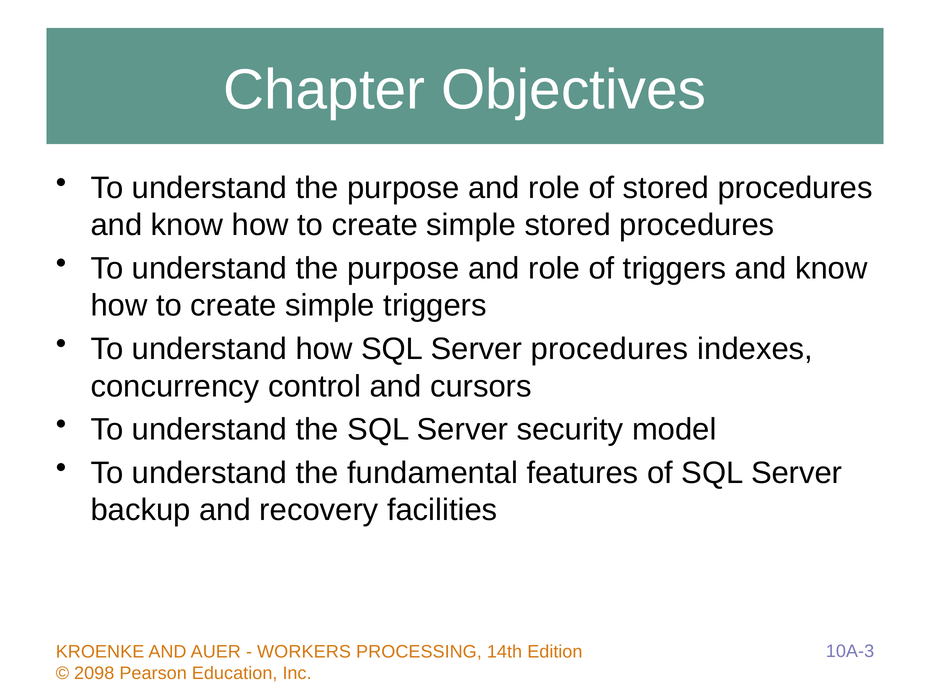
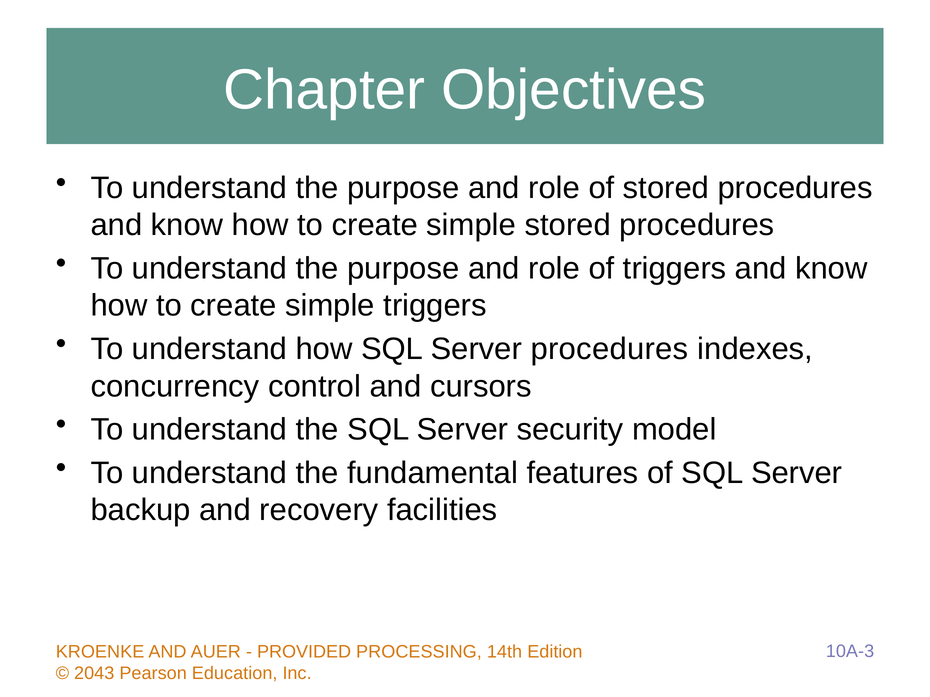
WORKERS: WORKERS -> PROVIDED (304, 652)
2098: 2098 -> 2043 (94, 674)
